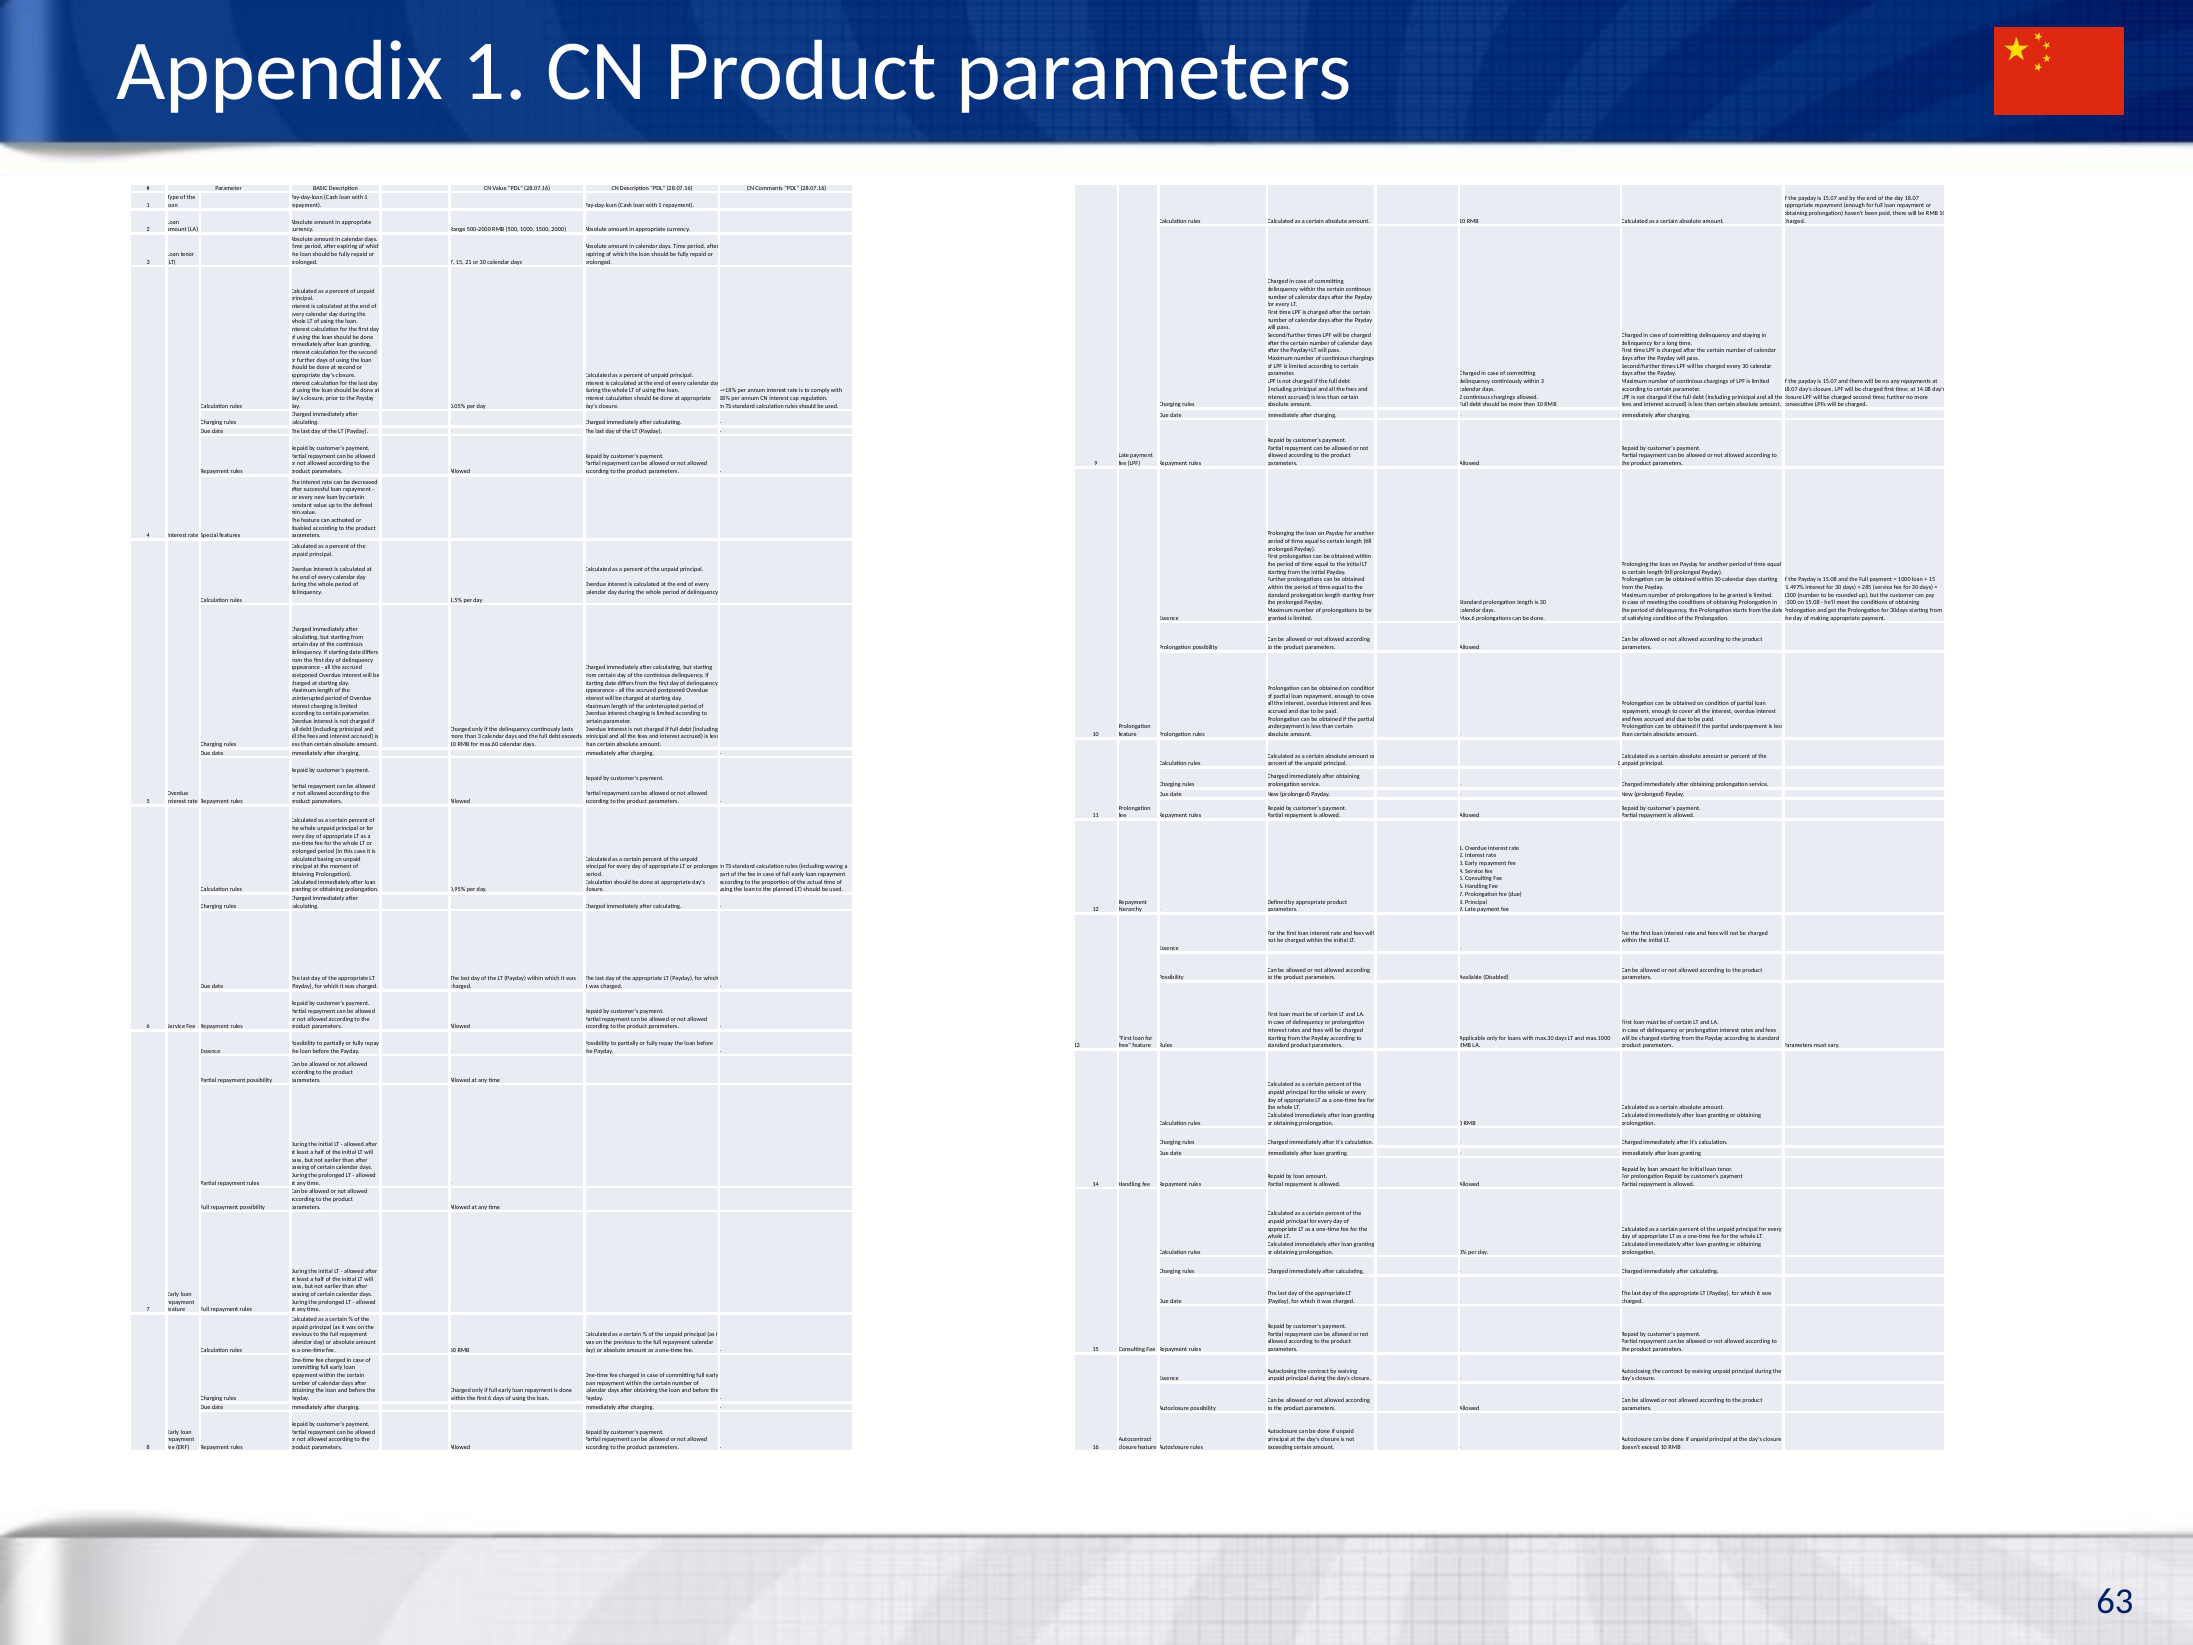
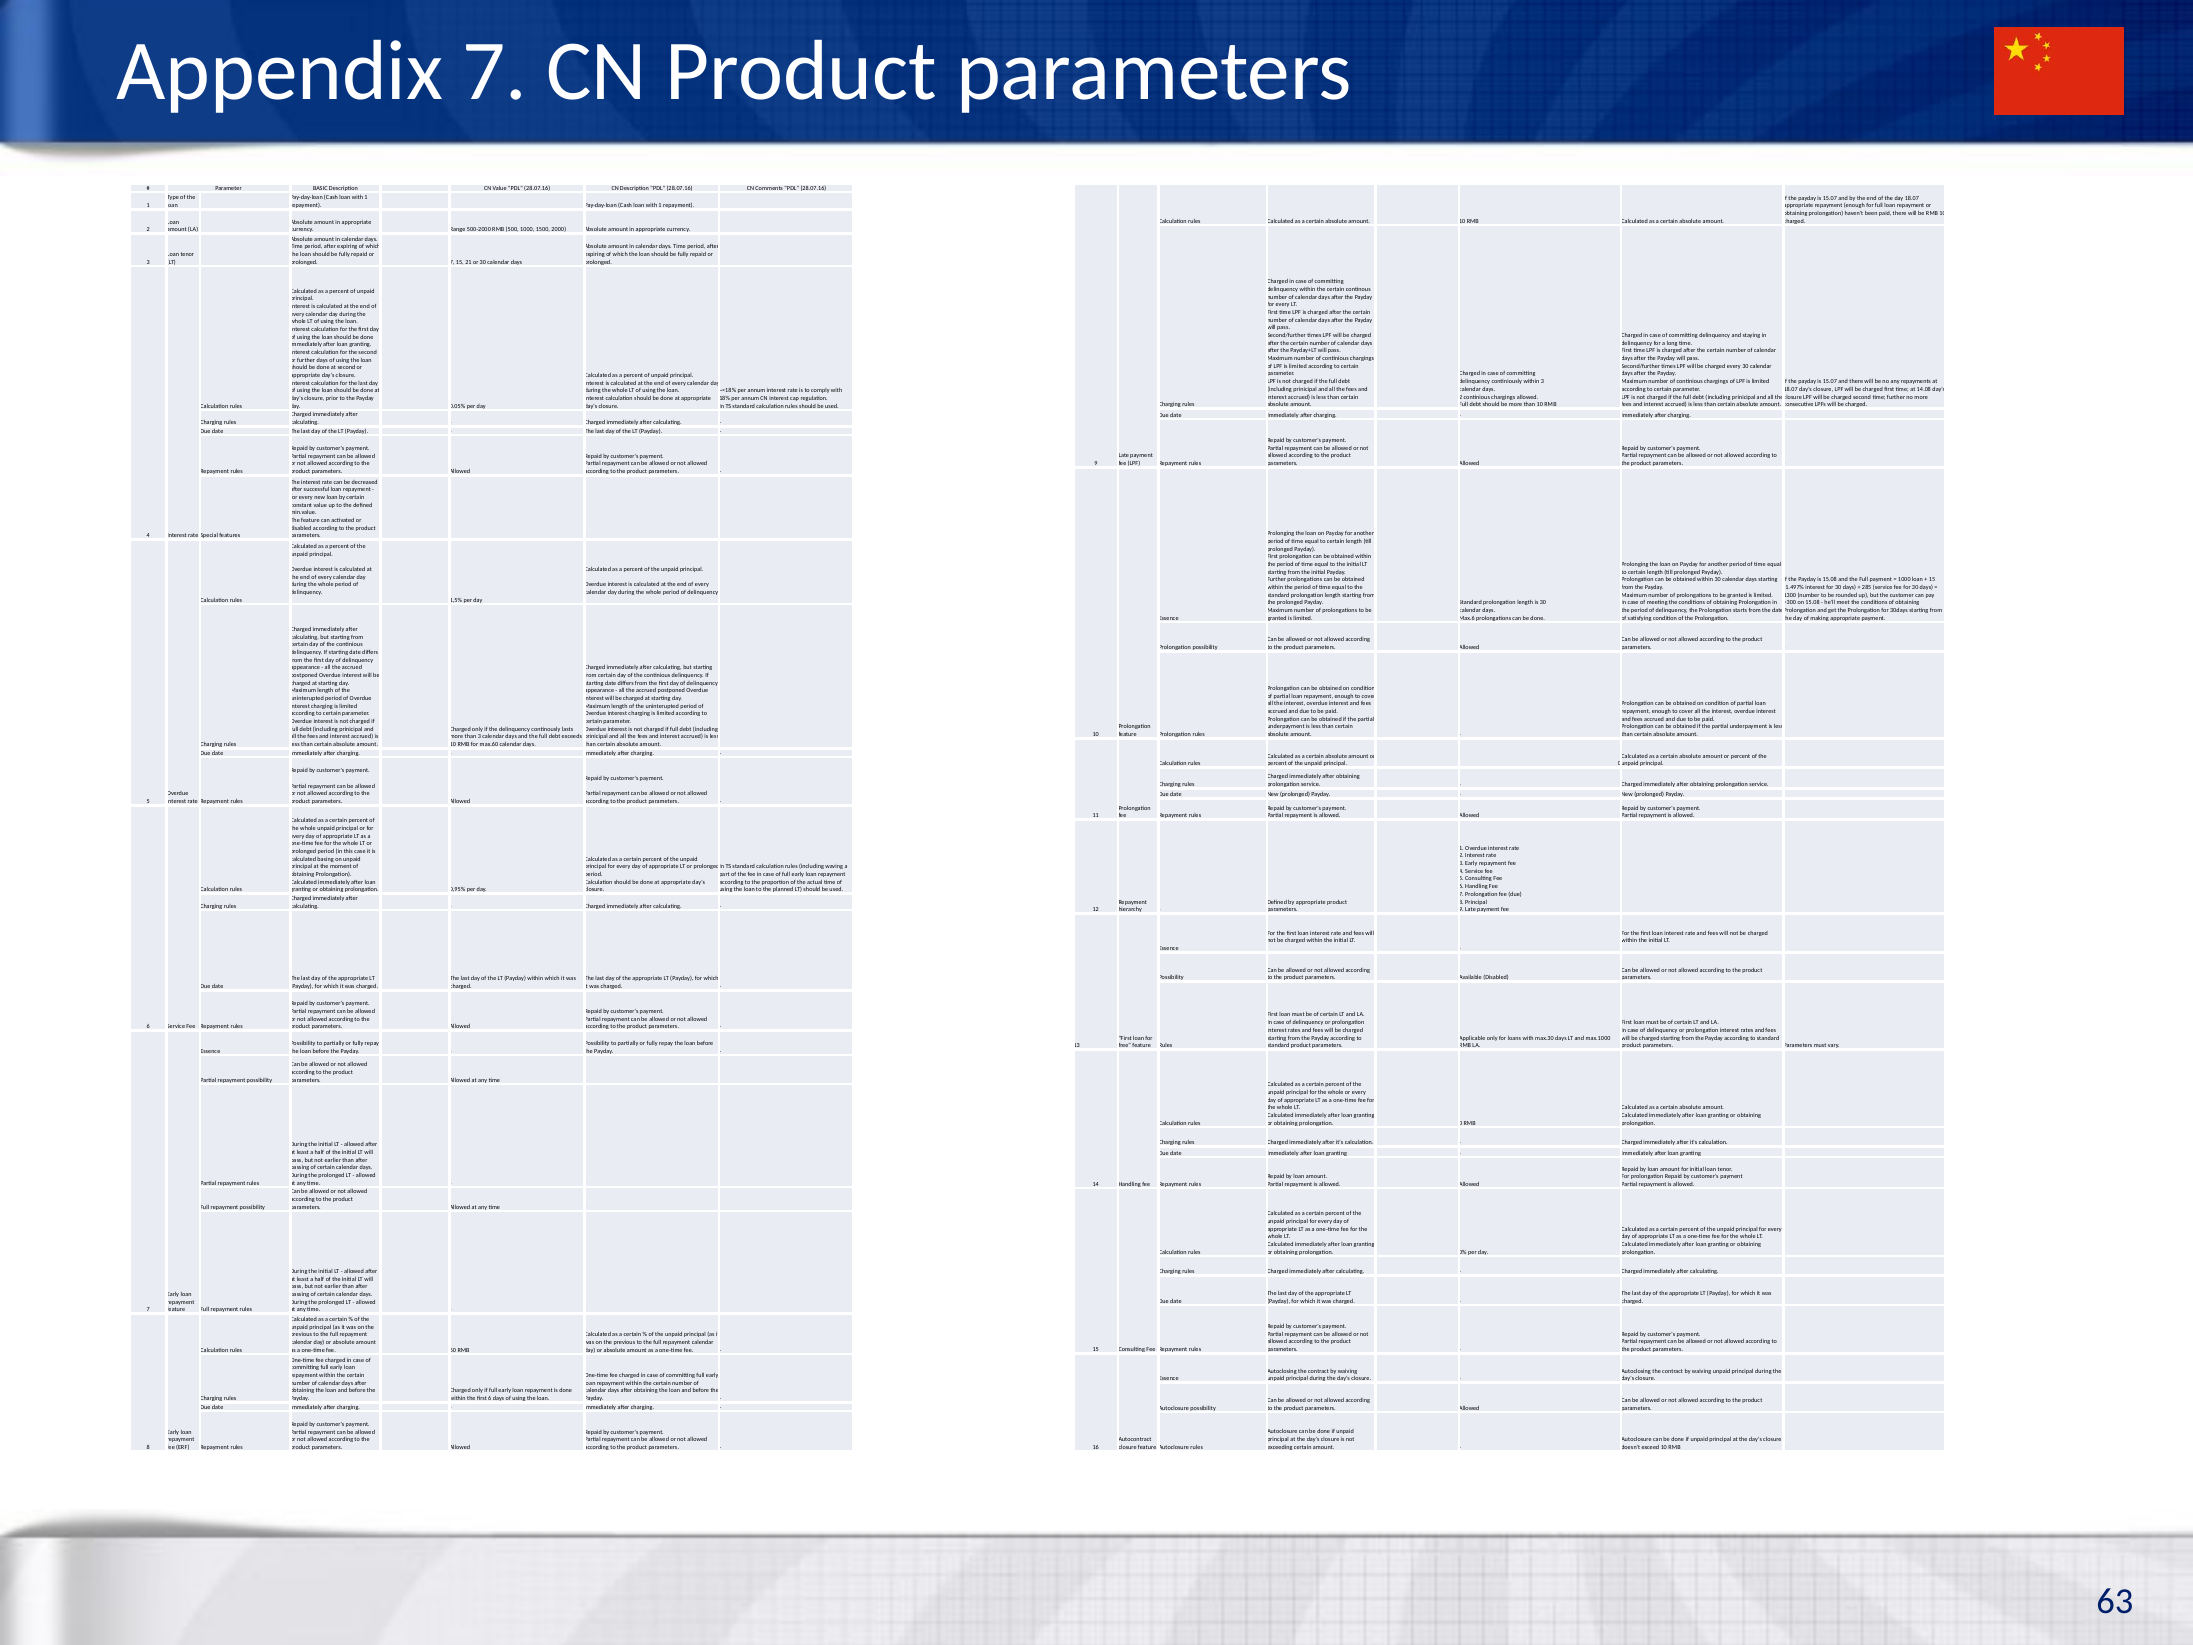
Appendix 1: 1 -> 7 (495, 71)
